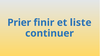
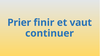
liste: liste -> vaut (81, 23)
